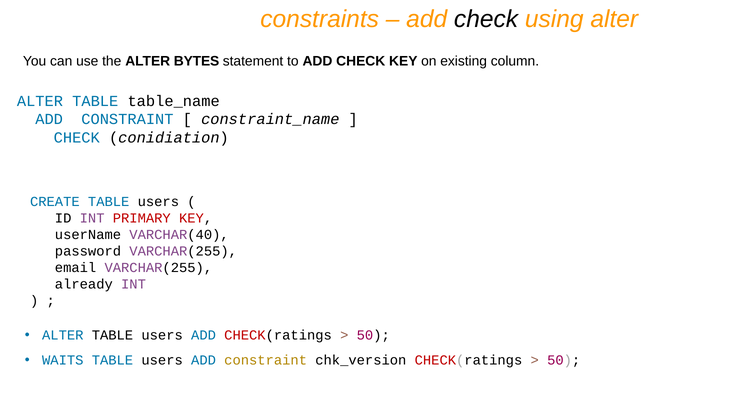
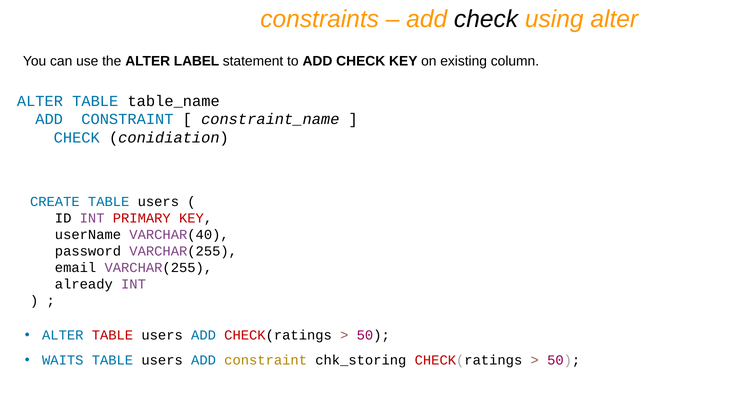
BYTES: BYTES -> LABEL (197, 61)
TABLE colour: black -> red (112, 335)
chk_version: chk_version -> chk_storing (361, 360)
